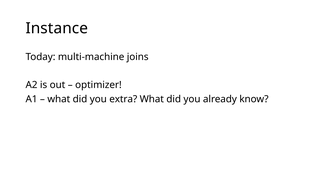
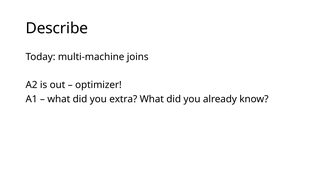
Instance: Instance -> Describe (57, 28)
